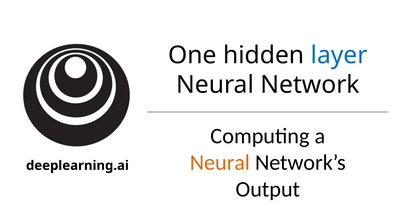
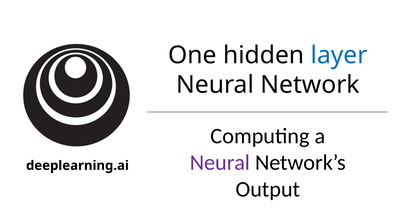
Neural colour: orange -> purple (220, 163)
